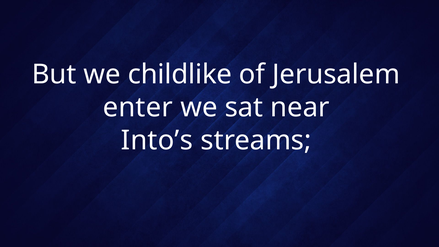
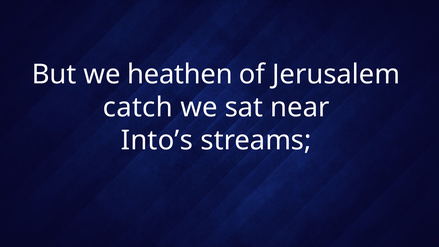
childlike: childlike -> heathen (180, 75)
enter: enter -> catch (138, 107)
